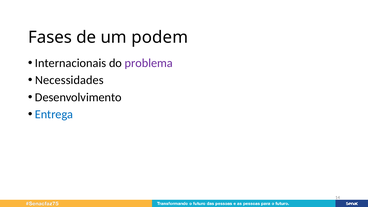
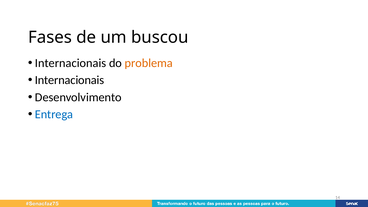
podem: podem -> buscou (160, 37)
problema colour: purple -> orange (149, 63)
Necessidades: Necessidades -> Internacionais (70, 80)
